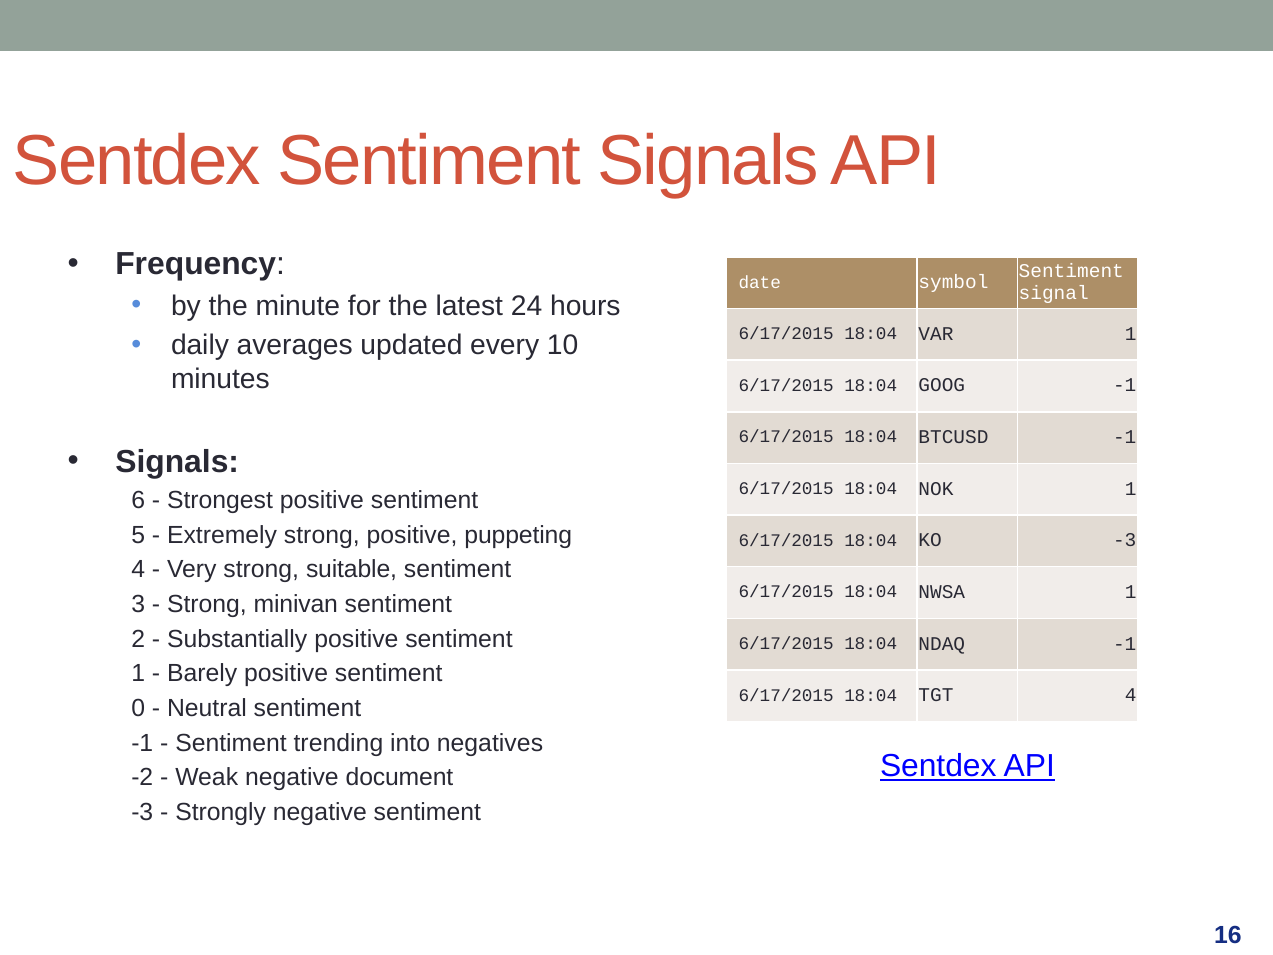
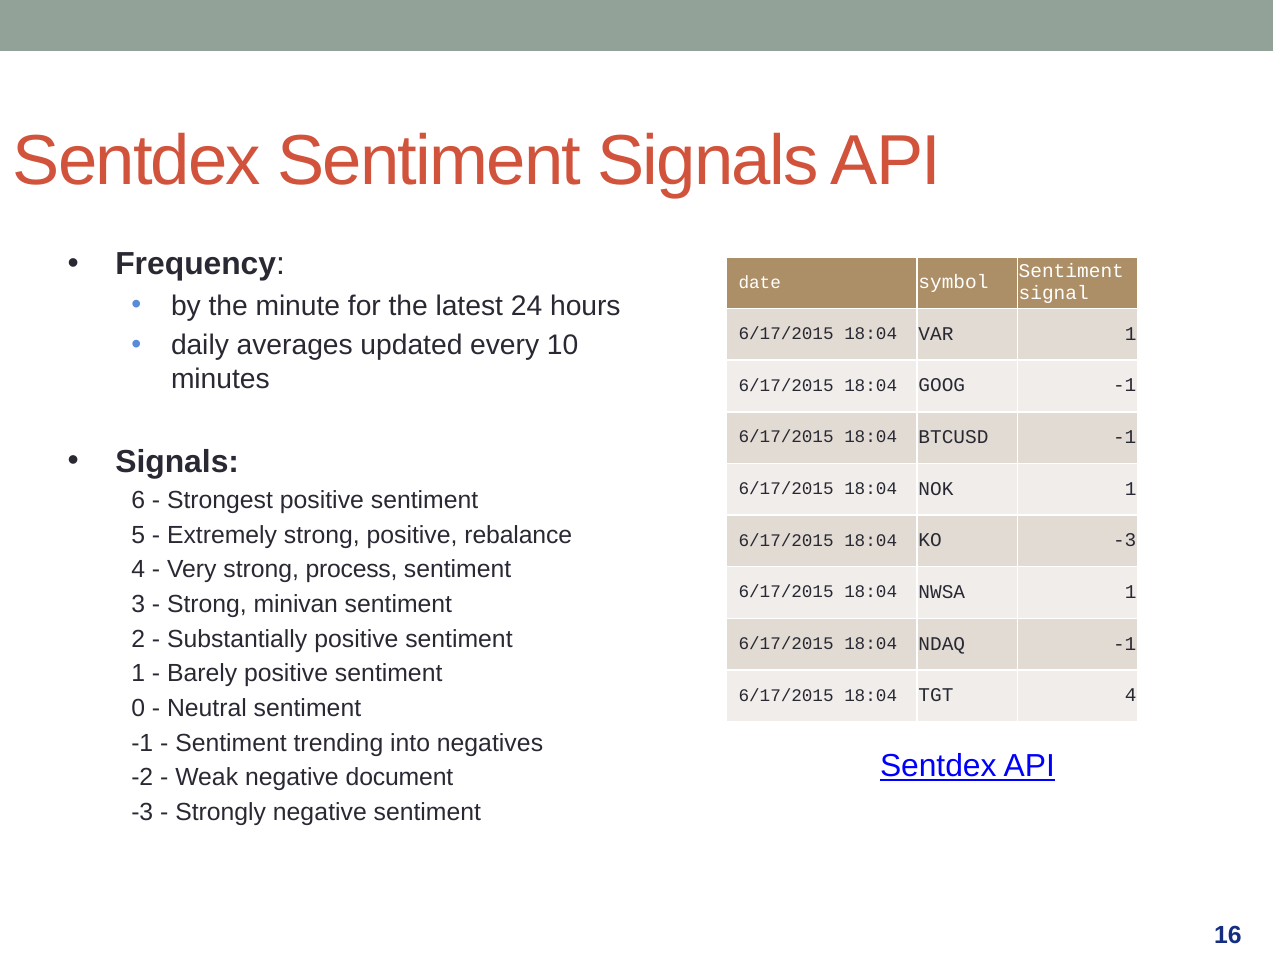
puppeting: puppeting -> rebalance (518, 535)
suitable: suitable -> process (352, 569)
